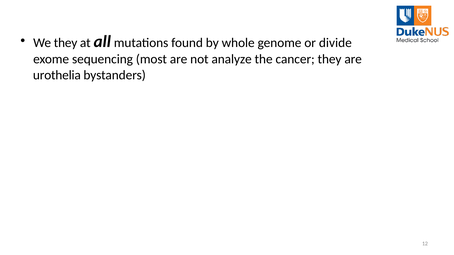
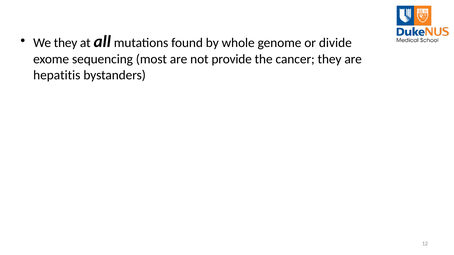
analyze: analyze -> provide (232, 59)
urothelia: urothelia -> hepatitis (57, 75)
